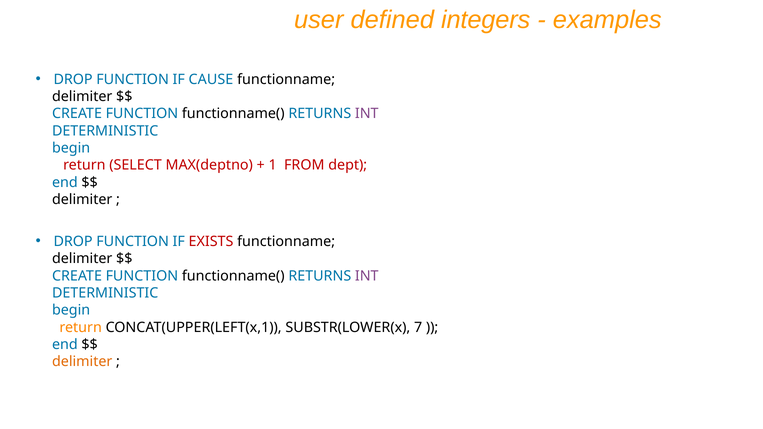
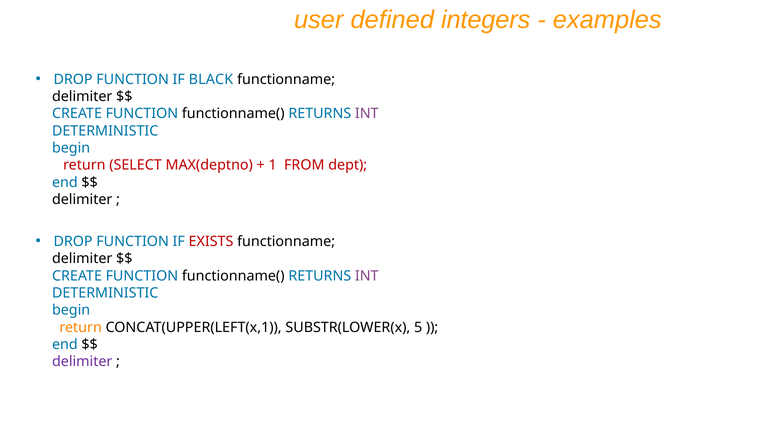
CAUSE: CAUSE -> BLACK (211, 79)
7: 7 -> 5 (418, 327)
delimiter colour: orange -> purple (82, 362)
